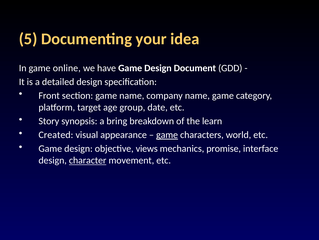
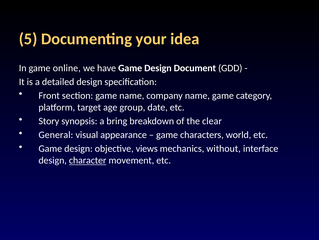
learn: learn -> clear (212, 121)
Created: Created -> General (56, 134)
game underline: present -> none (167, 134)
promise: promise -> without (224, 148)
